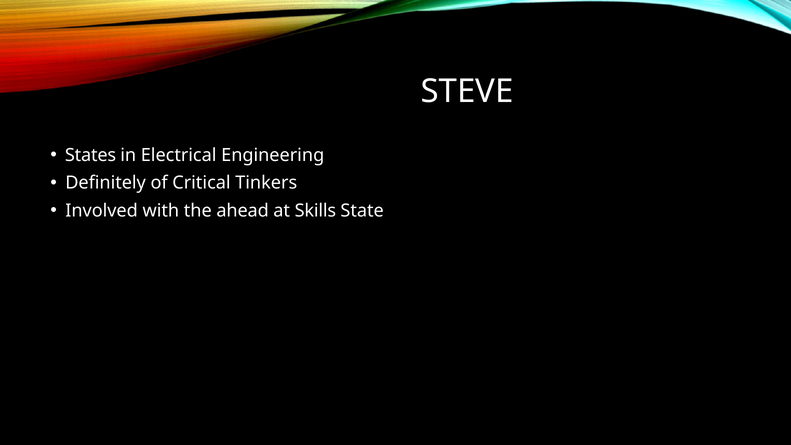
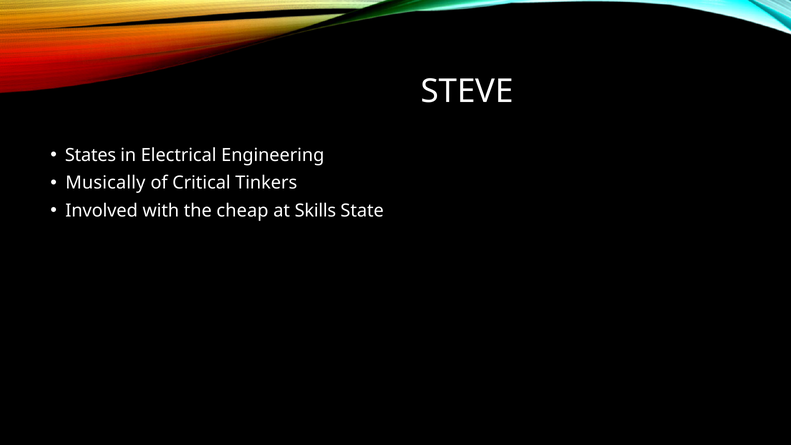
Definitely: Definitely -> Musically (105, 183)
ahead: ahead -> cheap (242, 211)
